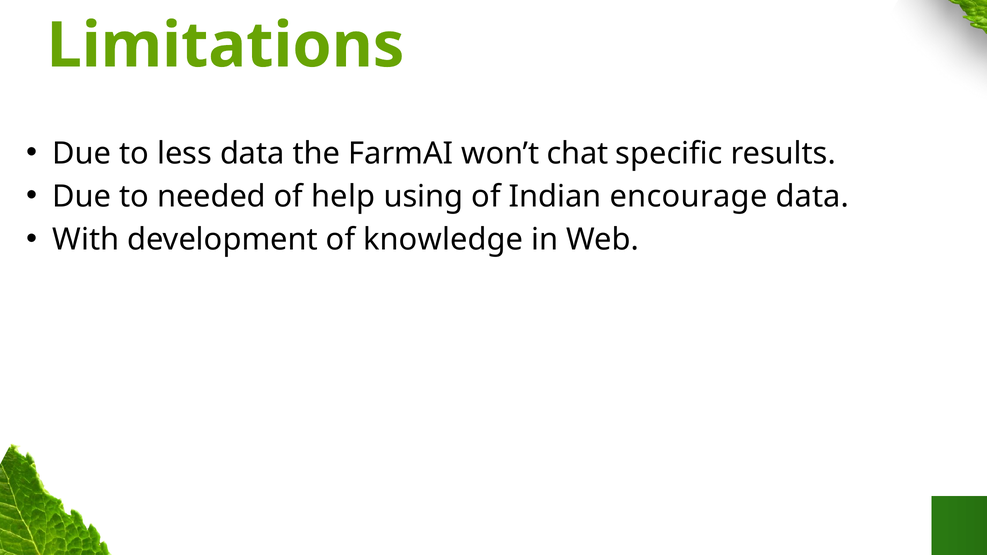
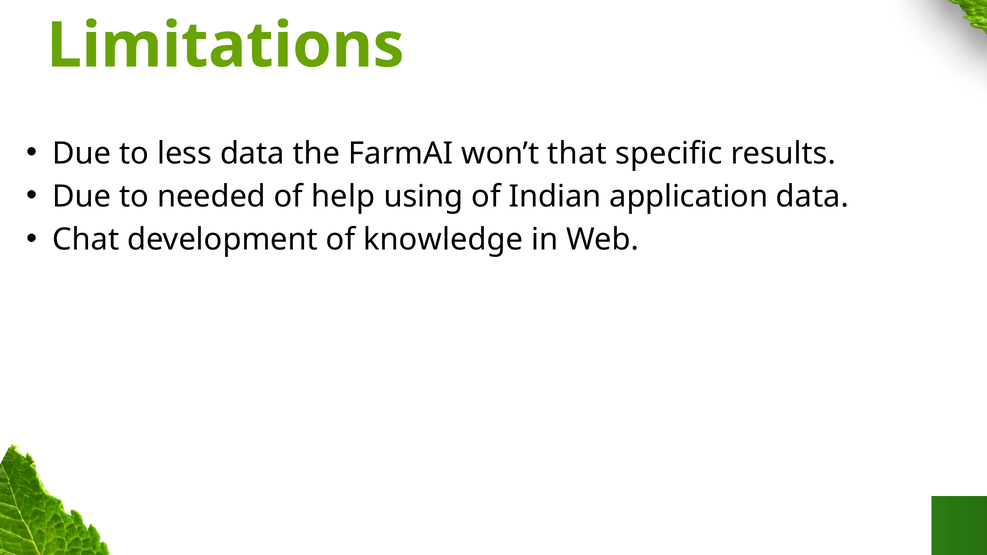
chat: chat -> that (577, 153)
encourage: encourage -> application (689, 197)
With: With -> Chat (86, 240)
